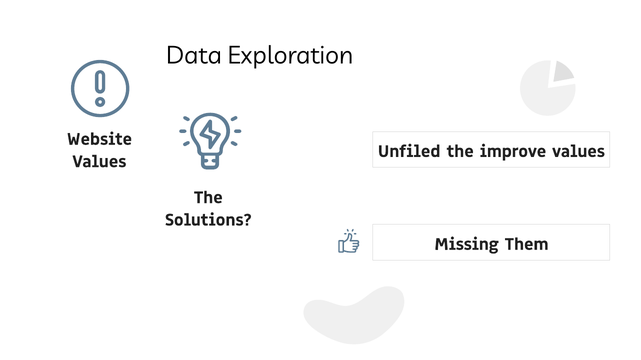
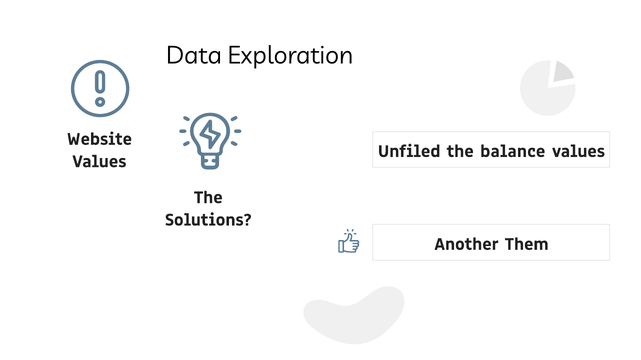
improve: improve -> balance (513, 151)
Missing: Missing -> Another (466, 244)
